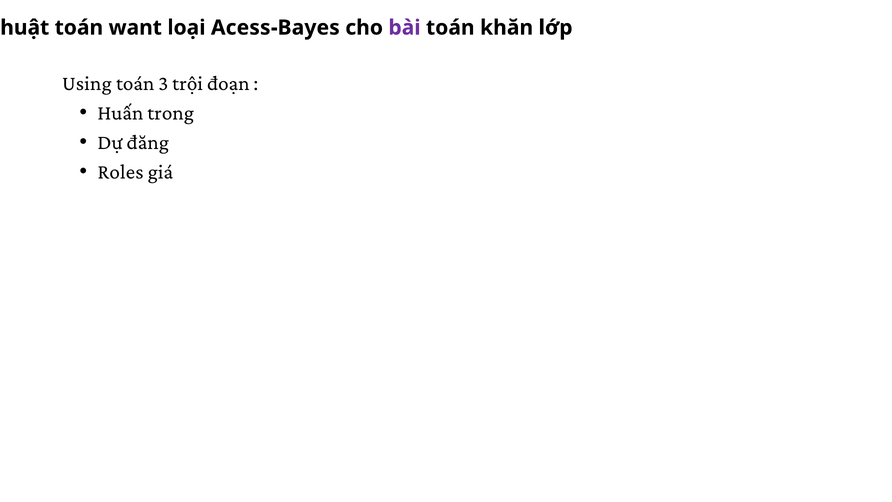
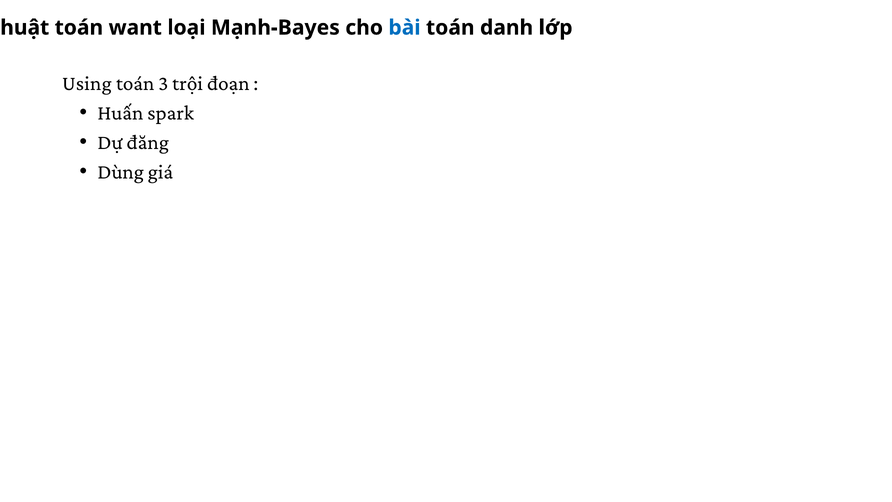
Acess-Bayes: Acess-Bayes -> Mạnh-Bayes (275, 28)
bài colour: purple -> blue (405, 28)
khăn: khăn -> danh (507, 28)
trong: trong -> spark (171, 113)
Roles: Roles -> Dùng (121, 172)
